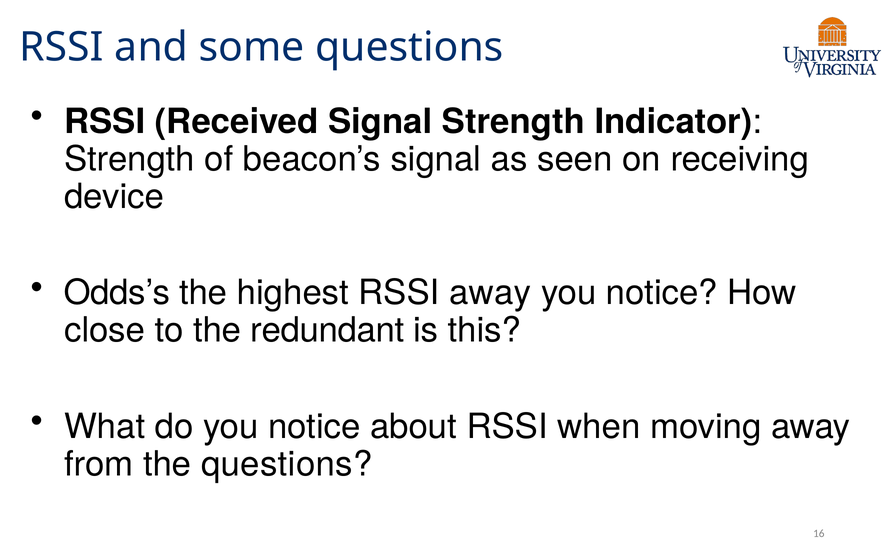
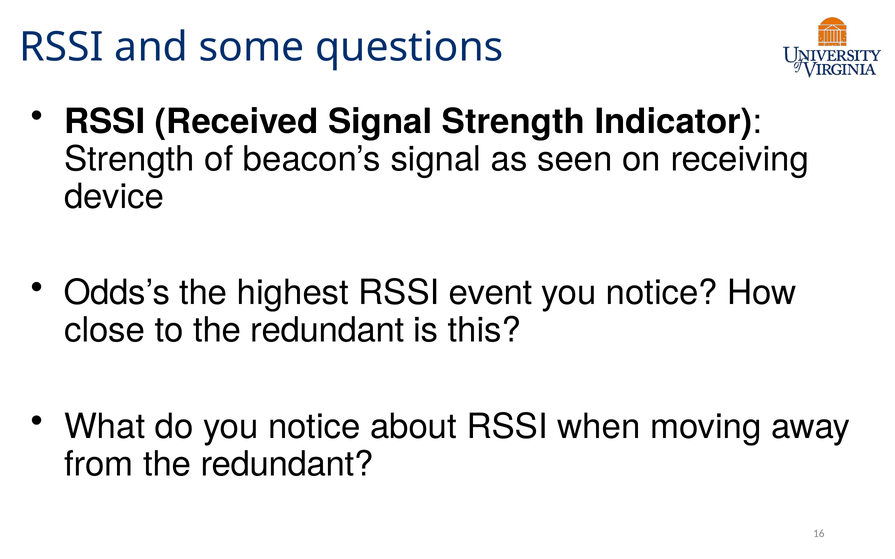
RSSI away: away -> event (490, 293)
from the questions: questions -> redundant (287, 464)
